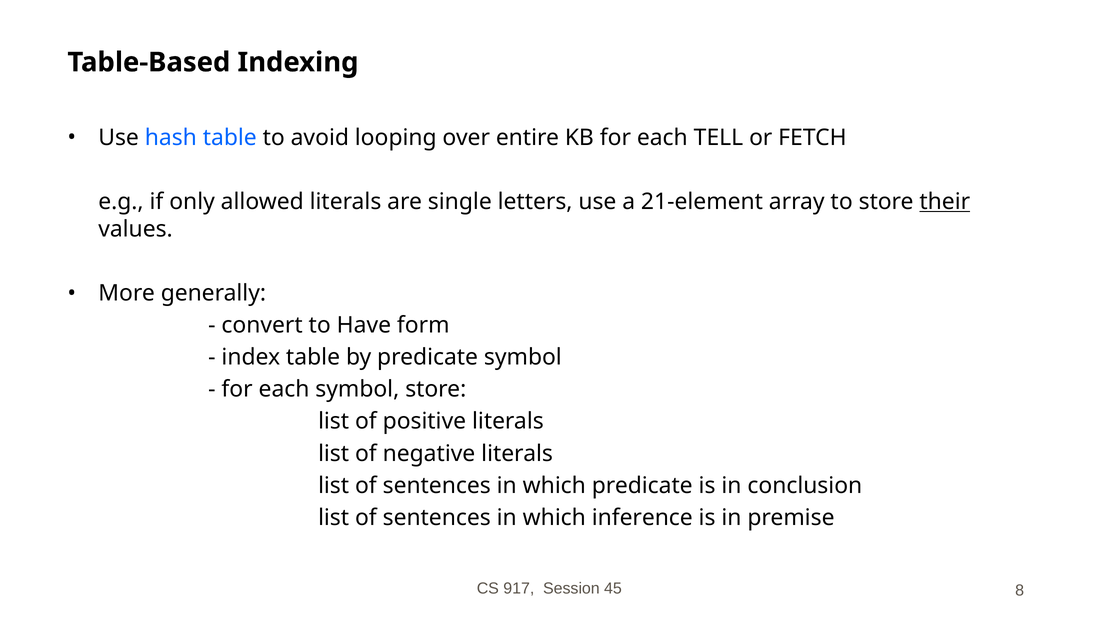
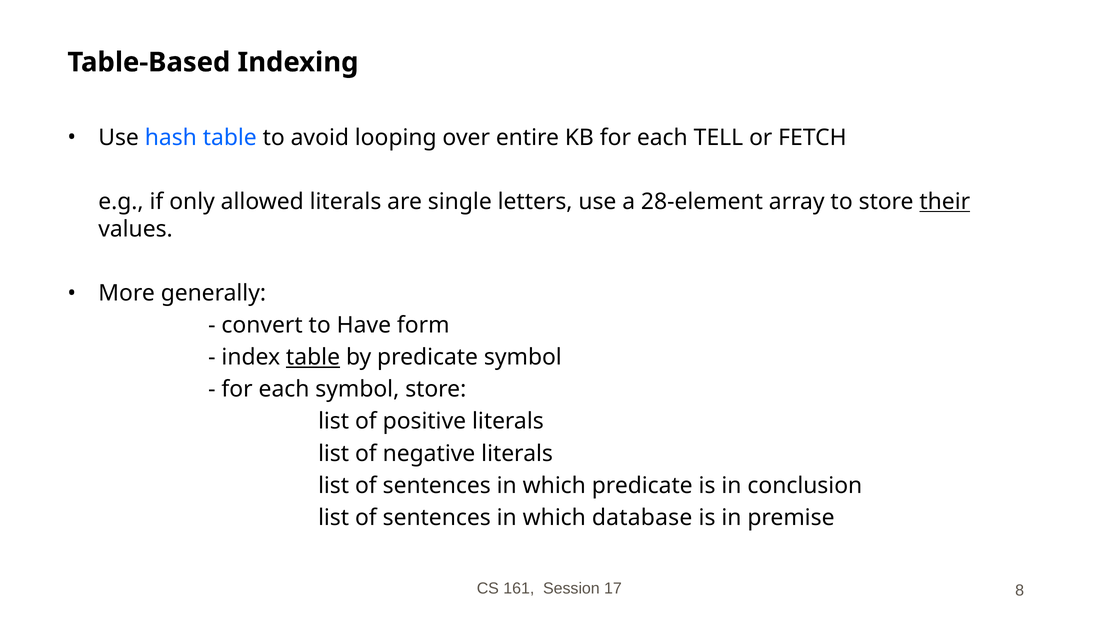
21-element: 21-element -> 28-element (702, 202)
table underline: none -> present (313, 357)
inference: inference -> database (642, 518)
917: 917 -> 161 (519, 589)
45: 45 -> 17 (613, 589)
